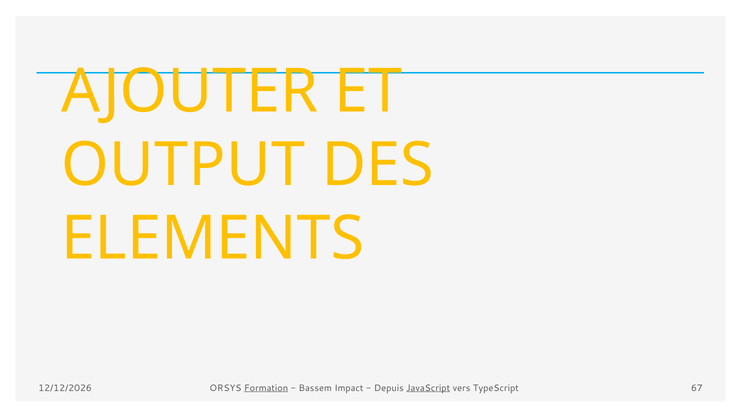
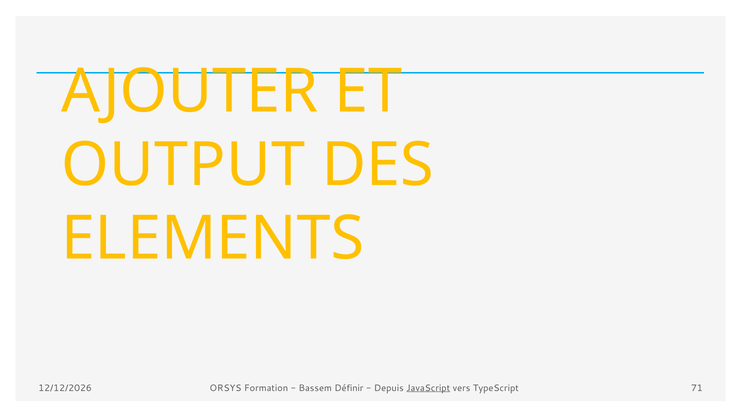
Formation underline: present -> none (266, 388)
Impact: Impact -> Définir (349, 388)
67: 67 -> 71 (697, 388)
